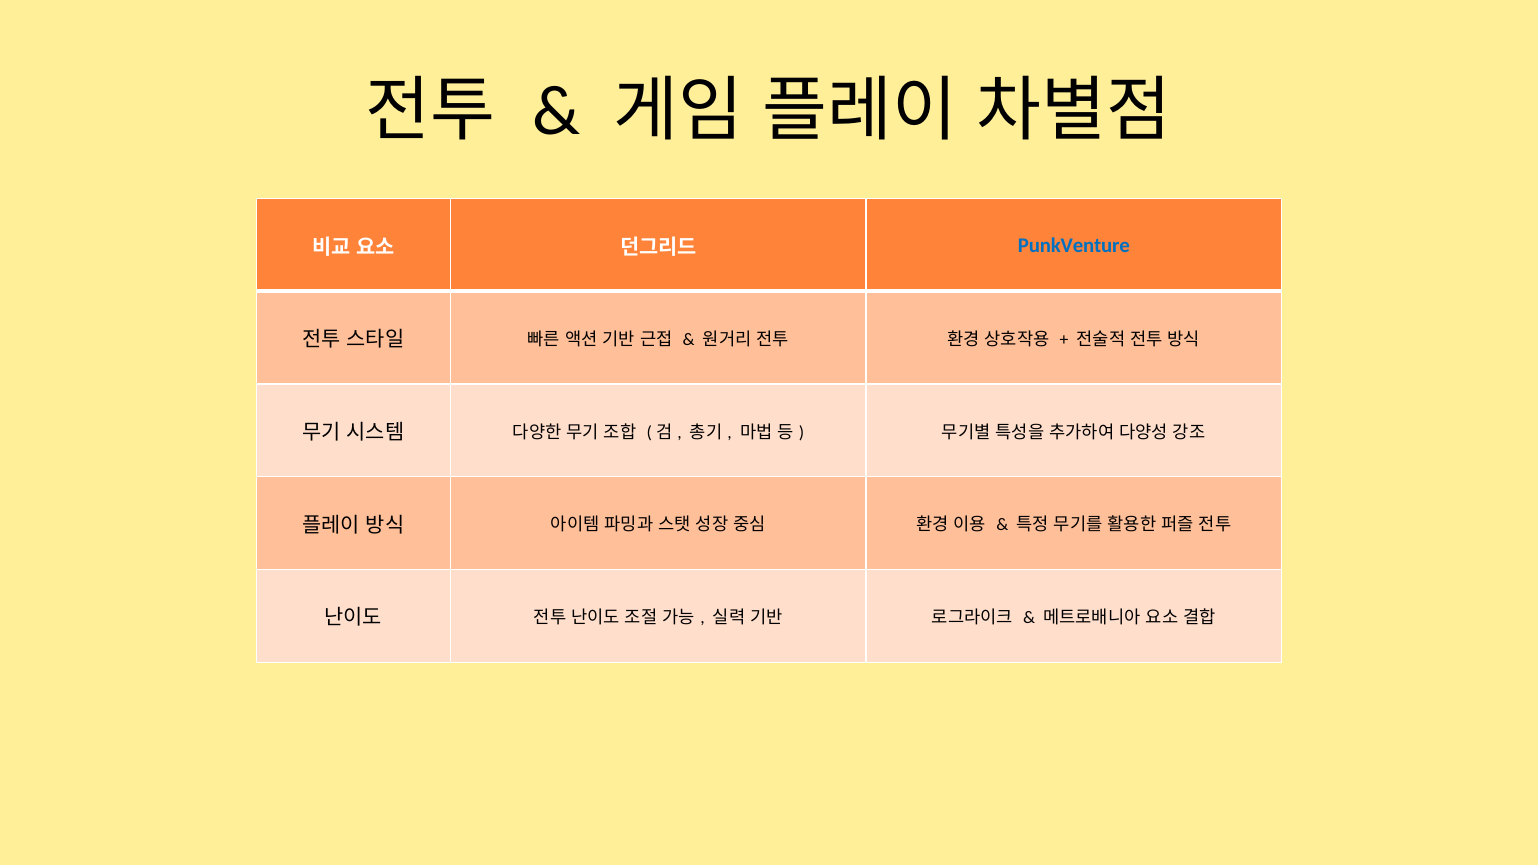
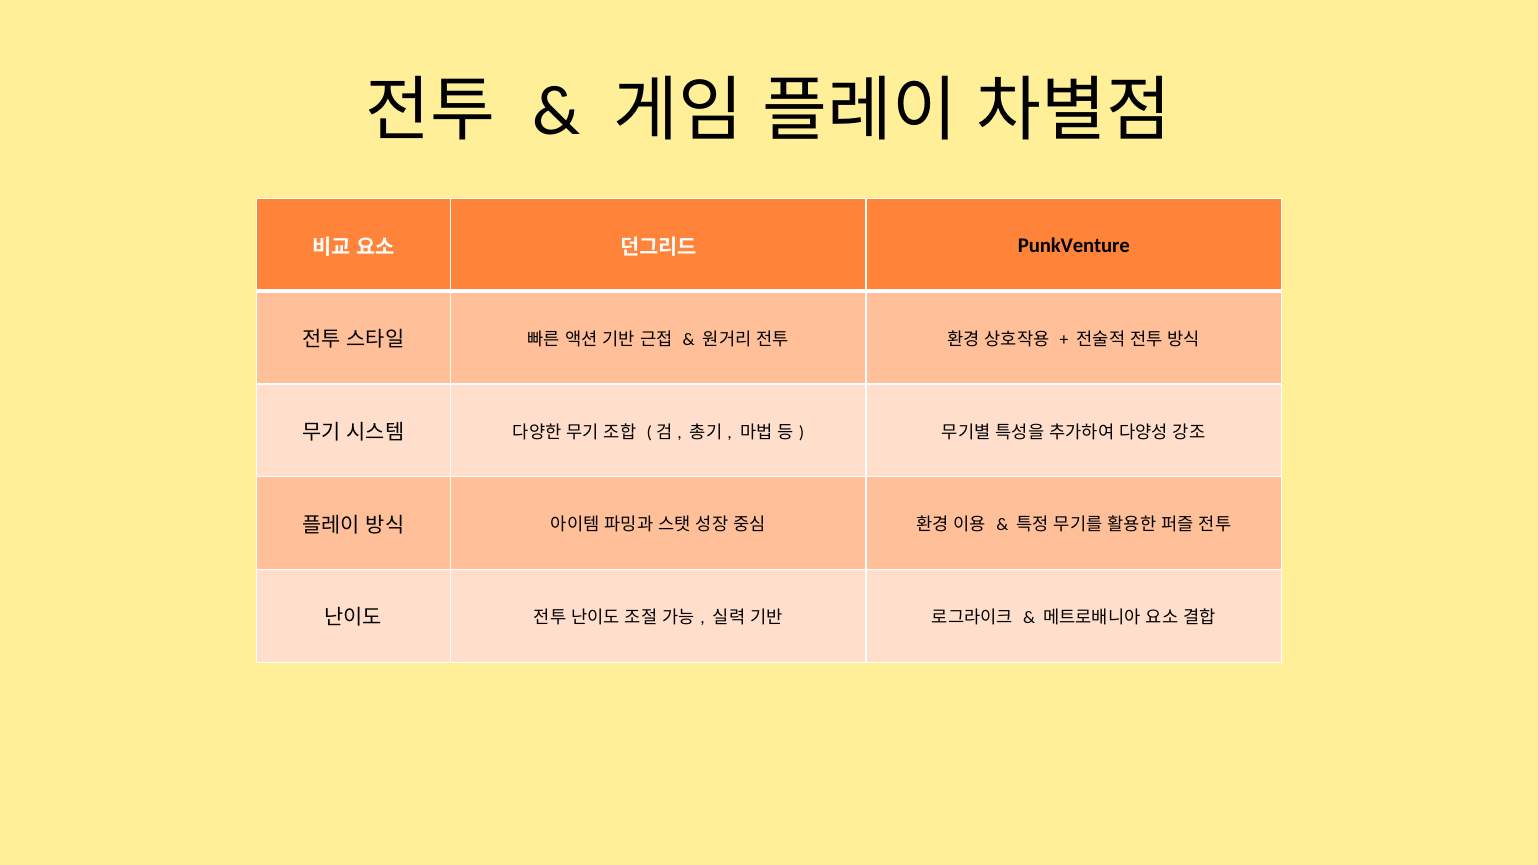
PunkVenture colour: blue -> black (1074, 245)
